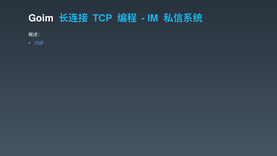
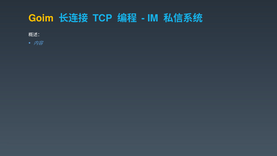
Goim colour: white -> yellow (41, 18)
